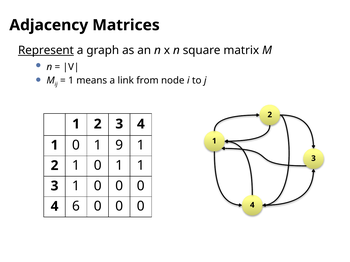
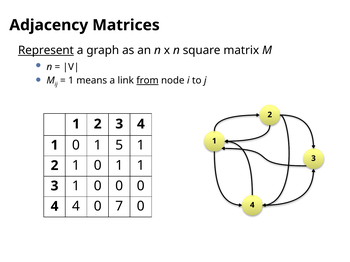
from underline: none -> present (147, 81)
9: 9 -> 5 (119, 145)
4 6: 6 -> 4 (76, 207)
0: 0 -> 7 (119, 207)
